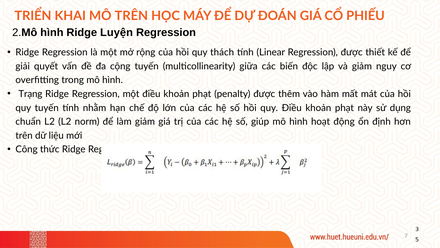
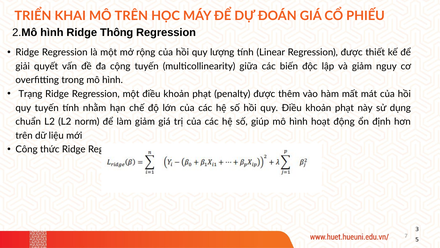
Luyện: Luyện -> Thông (117, 32)
thách: thách -> lượng (222, 52)
